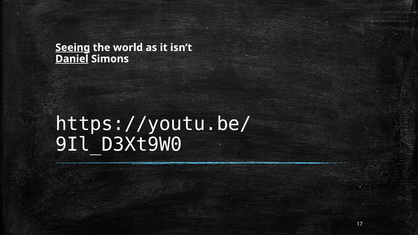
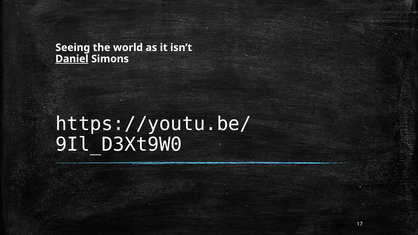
Seeing underline: present -> none (73, 48)
